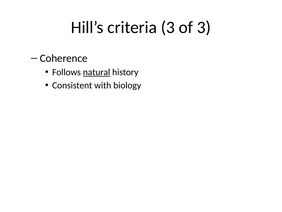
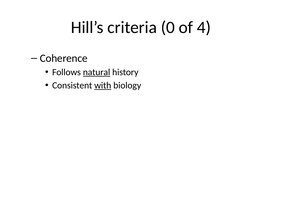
criteria 3: 3 -> 0 (168, 27)
of 3: 3 -> 4 (204, 27)
with underline: none -> present (103, 85)
